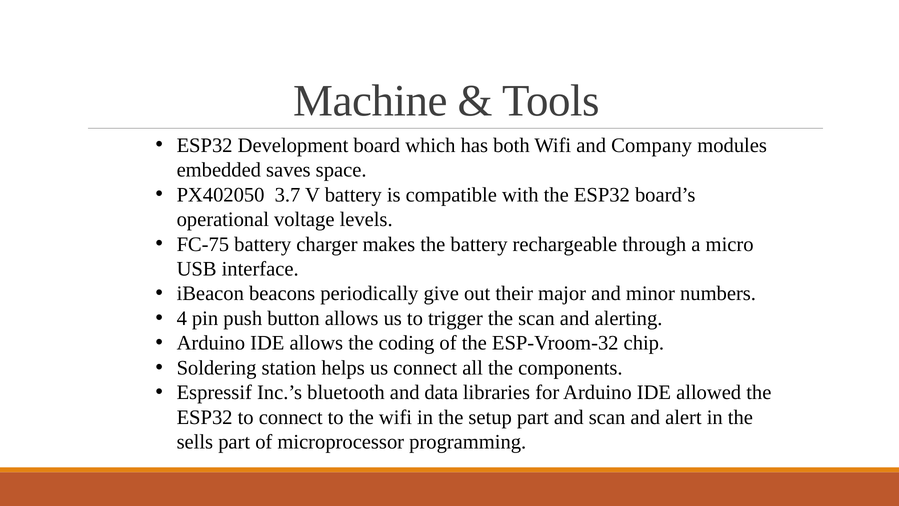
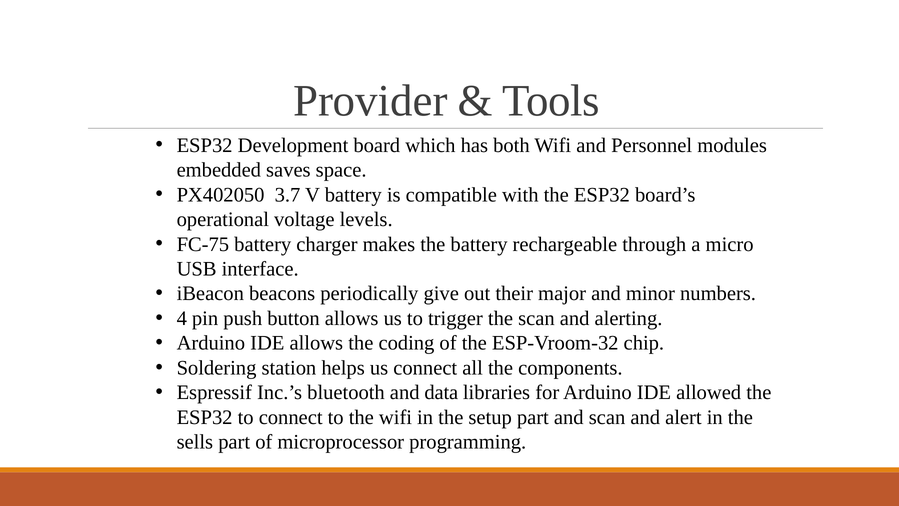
Machine: Machine -> Provider (370, 101)
Company: Company -> Personnel (652, 145)
